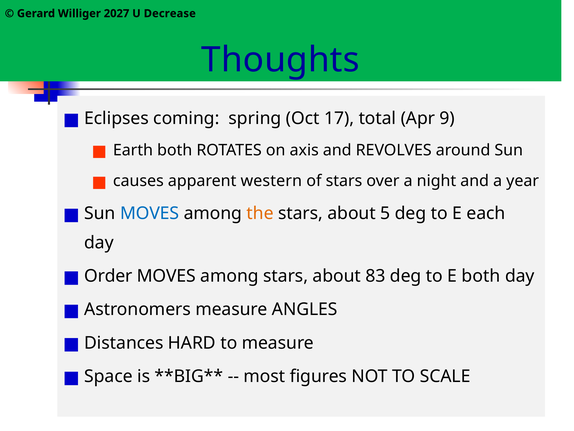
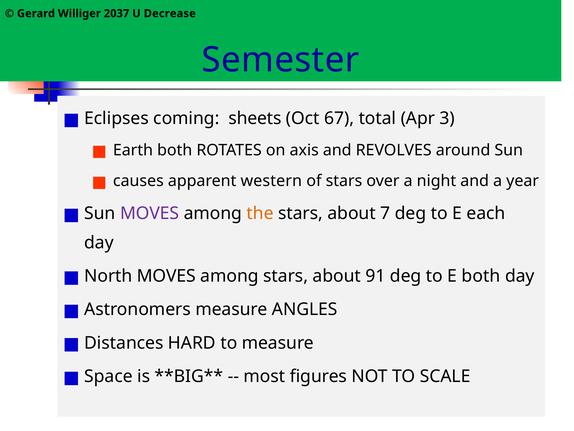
2027: 2027 -> 2037 (117, 13)
Thoughts: Thoughts -> Semester (280, 60)
spring: spring -> sheets (255, 118)
17: 17 -> 67 (339, 118)
9: 9 -> 3 (447, 118)
MOVES colour: blue -> purple (150, 213)
5: 5 -> 7 (385, 213)
Order: Order -> North (108, 276)
83: 83 -> 91 (375, 276)
